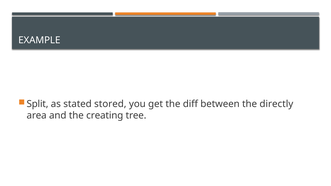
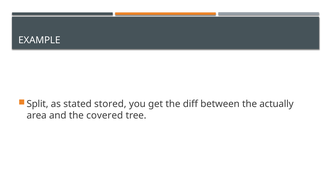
directly: directly -> actually (276, 104)
creating: creating -> covered (105, 116)
